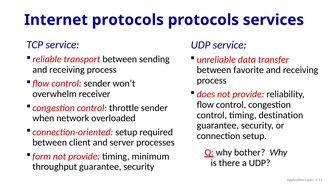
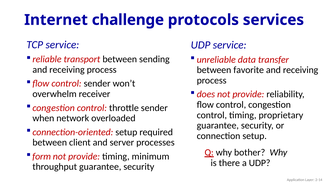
Internet protocols: protocols -> challenge (128, 20)
destination: destination -> proprietary (281, 115)
